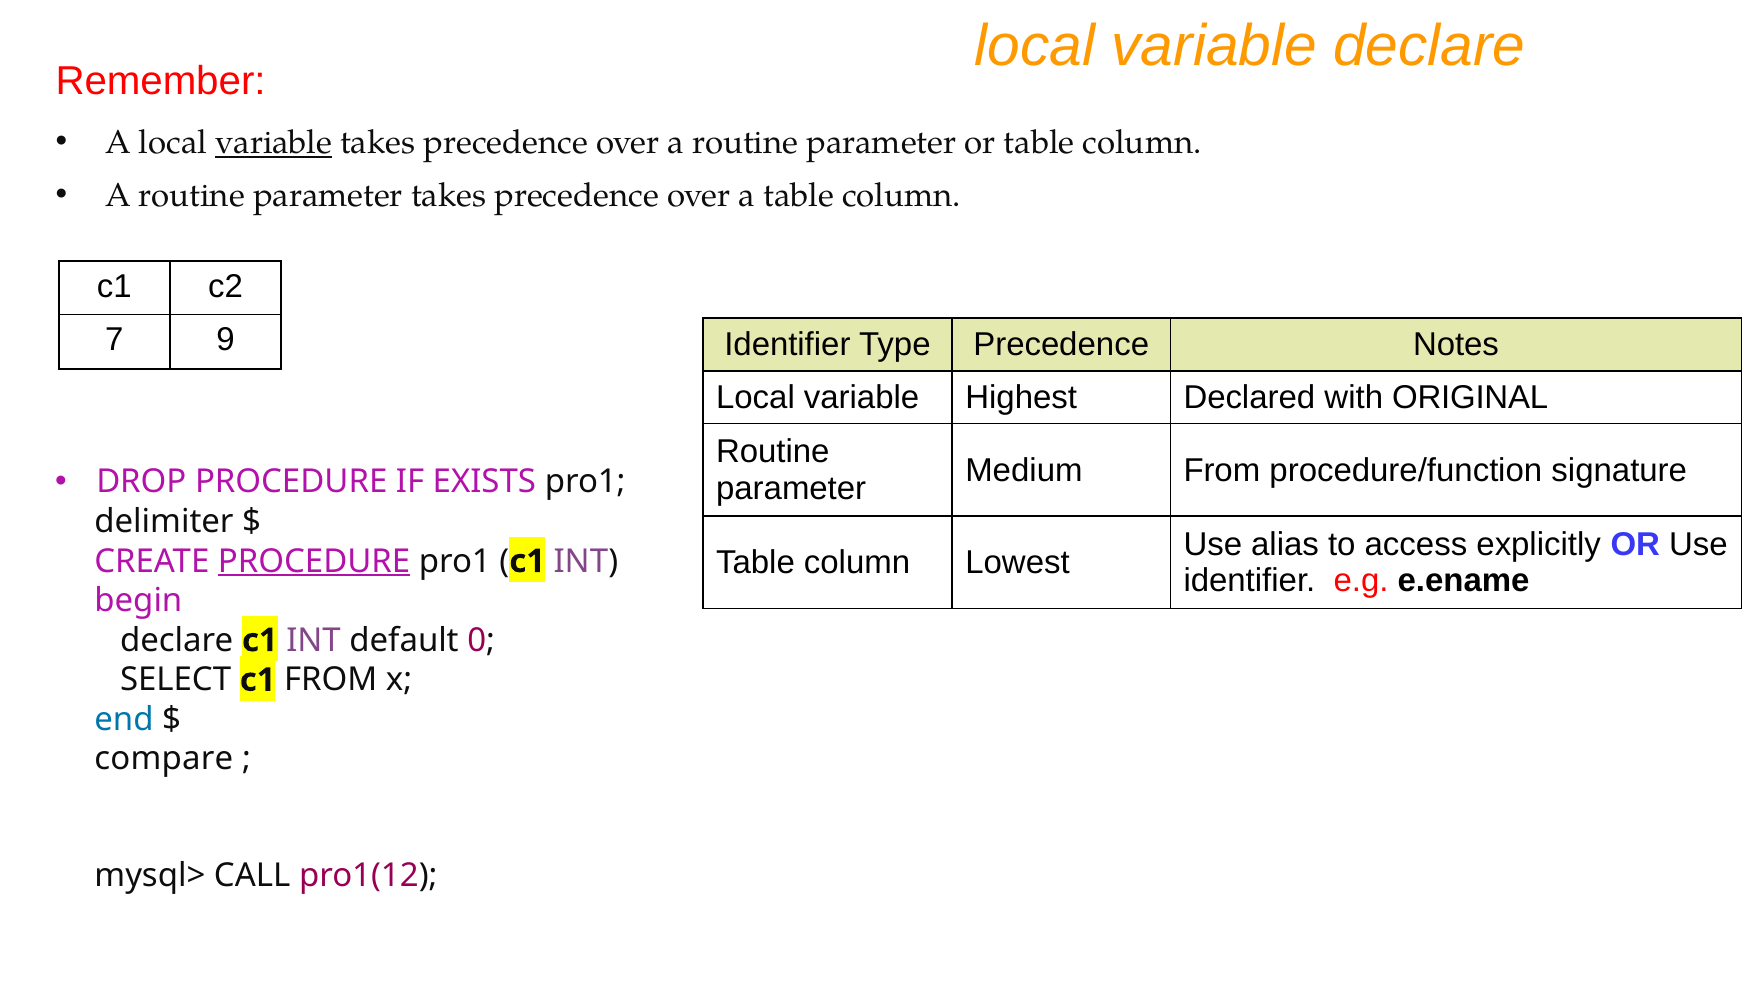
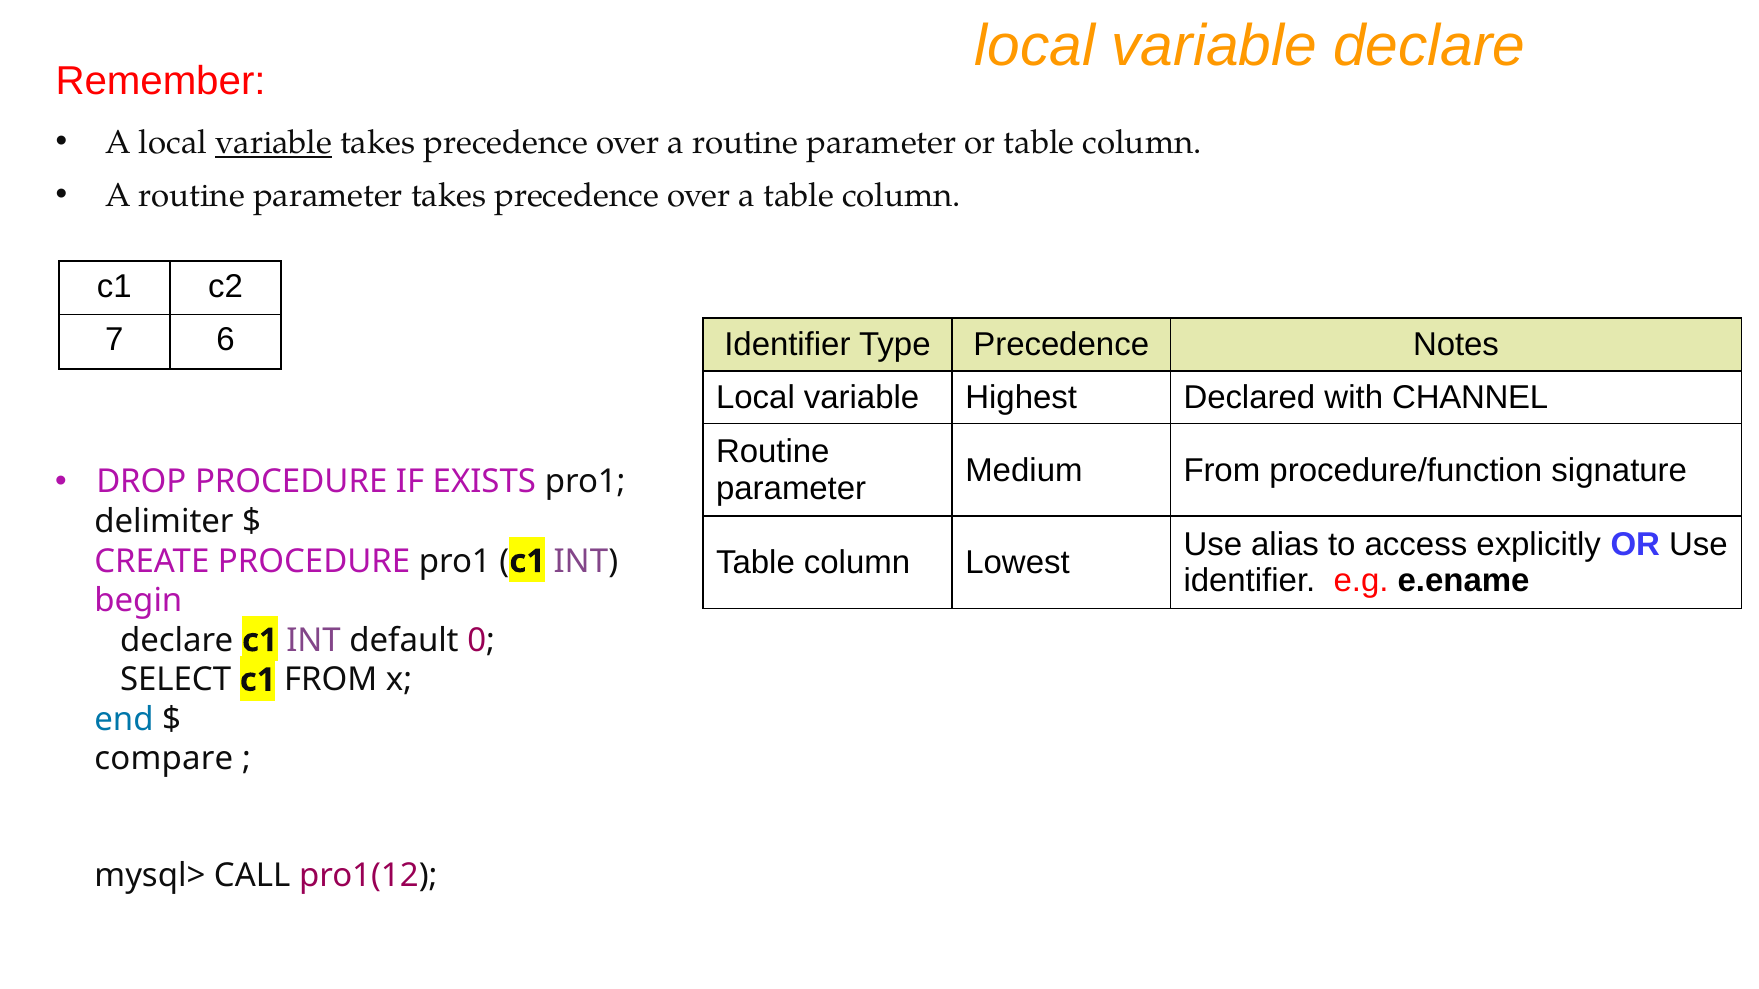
9: 9 -> 6 (225, 340)
ORIGINAL: ORIGINAL -> CHANNEL (1470, 398)
PROCEDURE underline: present -> none (314, 561)
